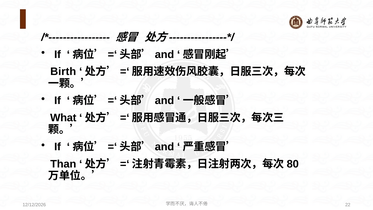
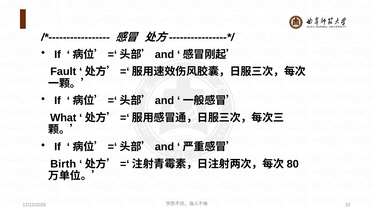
Birth: Birth -> Fault (63, 72)
Than: Than -> Birth (63, 164)
